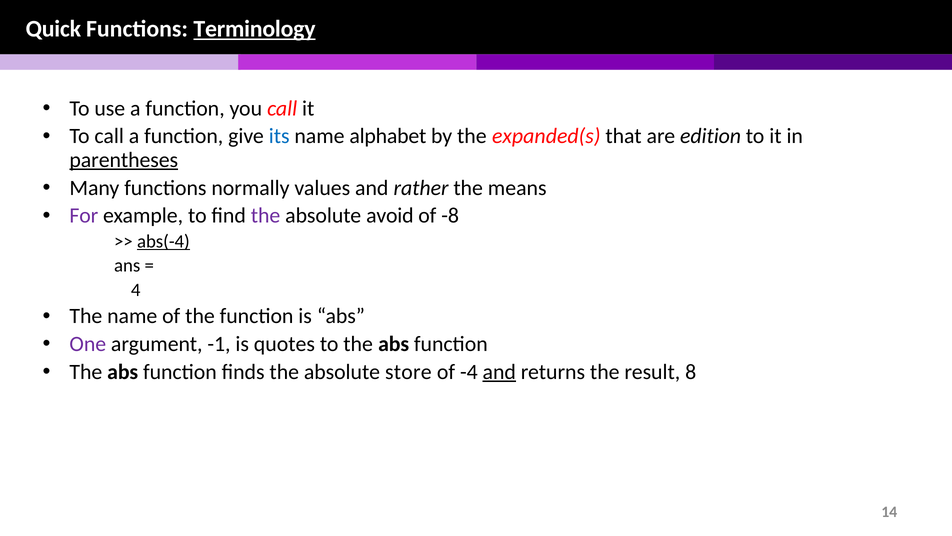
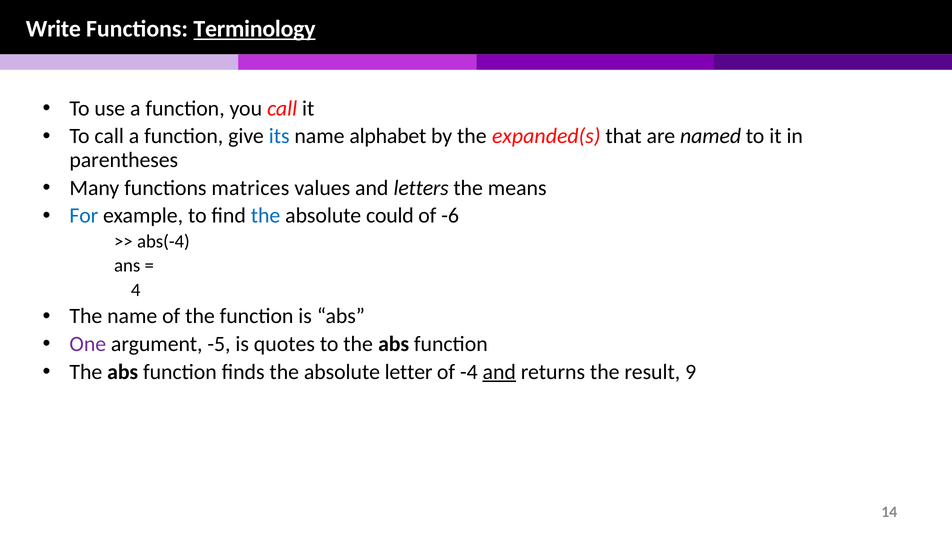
Quick: Quick -> Write (53, 29)
edition: edition -> named (711, 136)
parentheses underline: present -> none (124, 160)
normally: normally -> matrices (250, 188)
rather: rather -> letters (421, 188)
For colour: purple -> blue (84, 216)
the colour: purple -> blue (266, 216)
avoid: avoid -> could (390, 216)
-8: -8 -> -6 (450, 216)
abs(-4 underline: present -> none (163, 241)
-1: -1 -> -5 (219, 344)
store: store -> letter (409, 372)
8: 8 -> 9 (691, 372)
